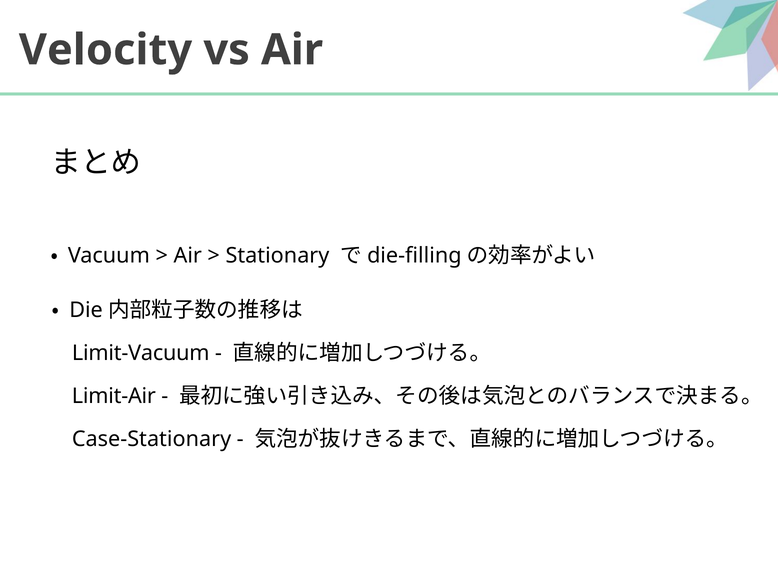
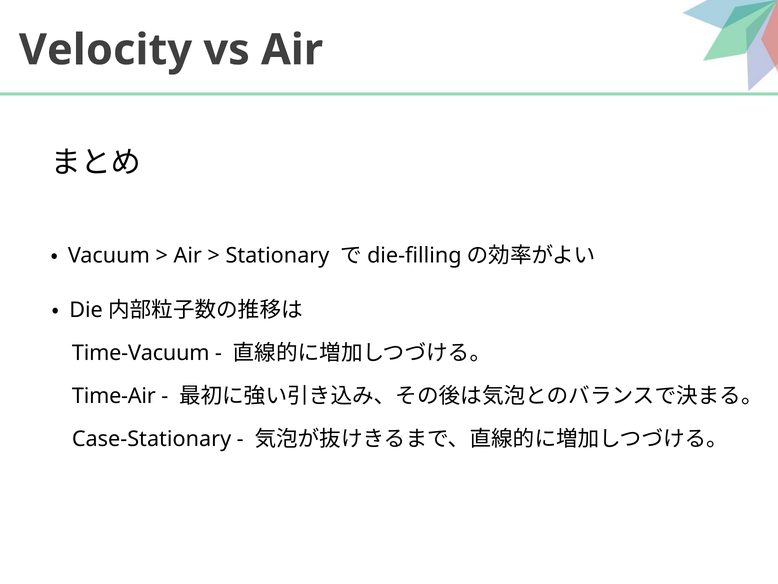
Limit-Vacuum: Limit-Vacuum -> Time-Vacuum (141, 353)
Limit-Air: Limit-Air -> Time-Air (114, 396)
